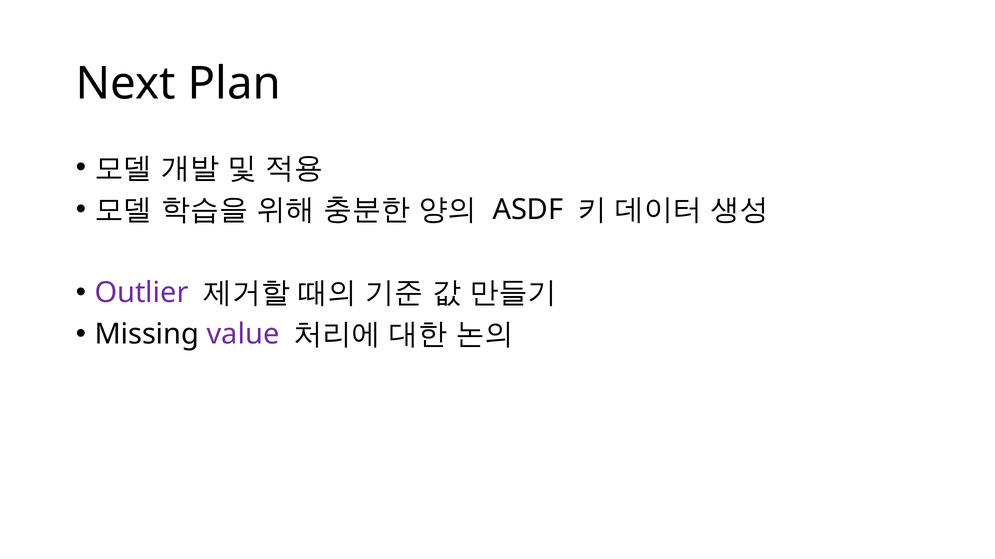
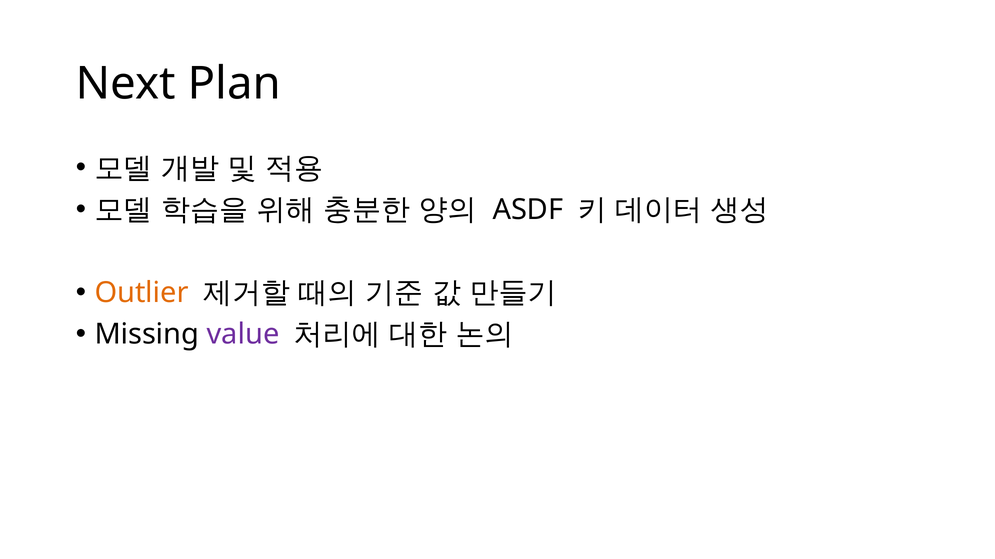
Outlier colour: purple -> orange (142, 293)
